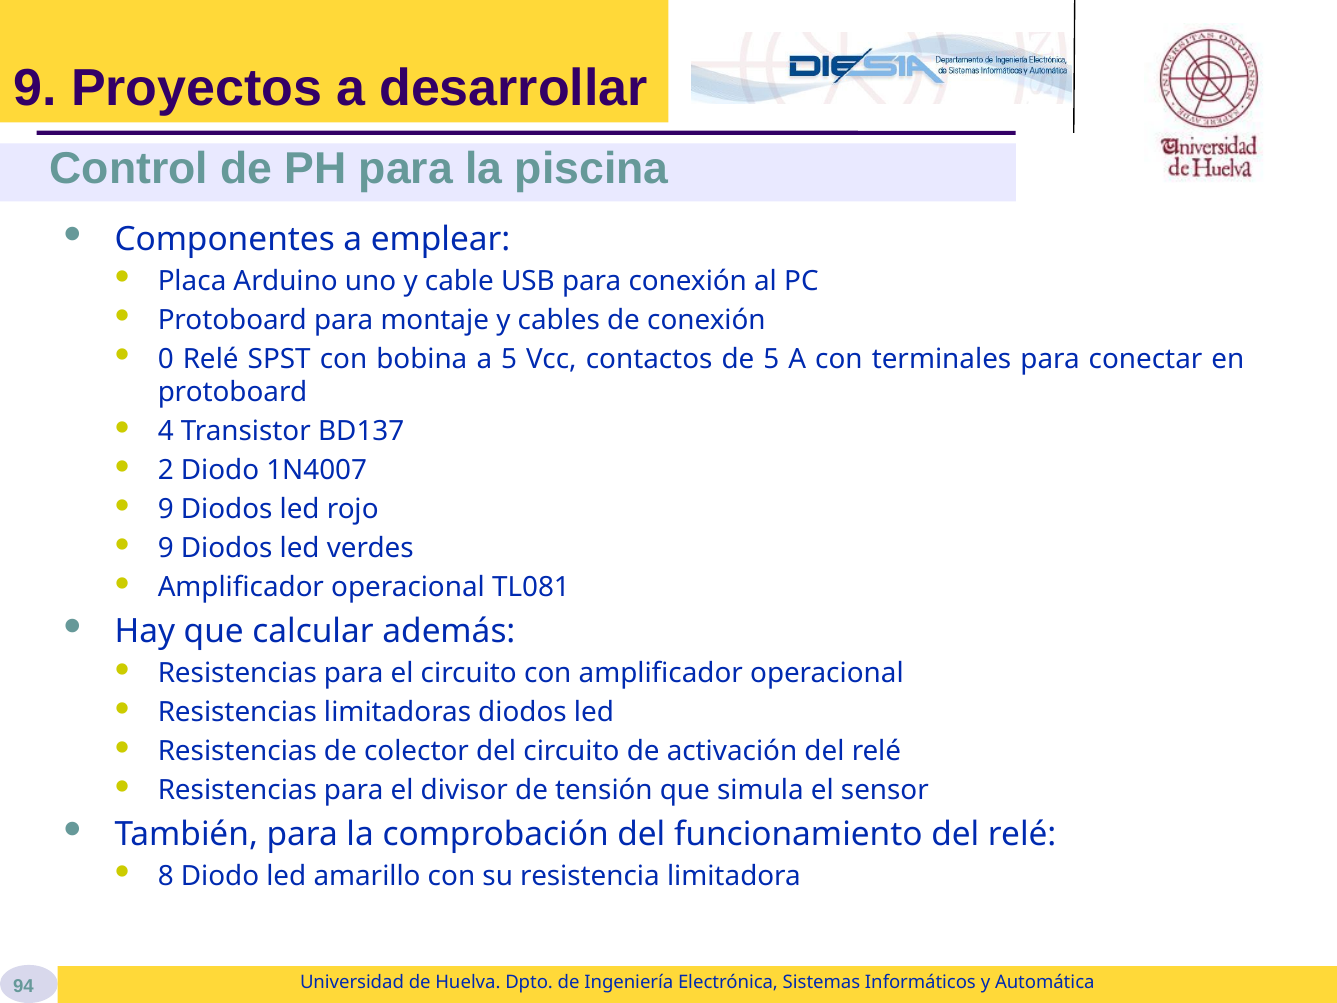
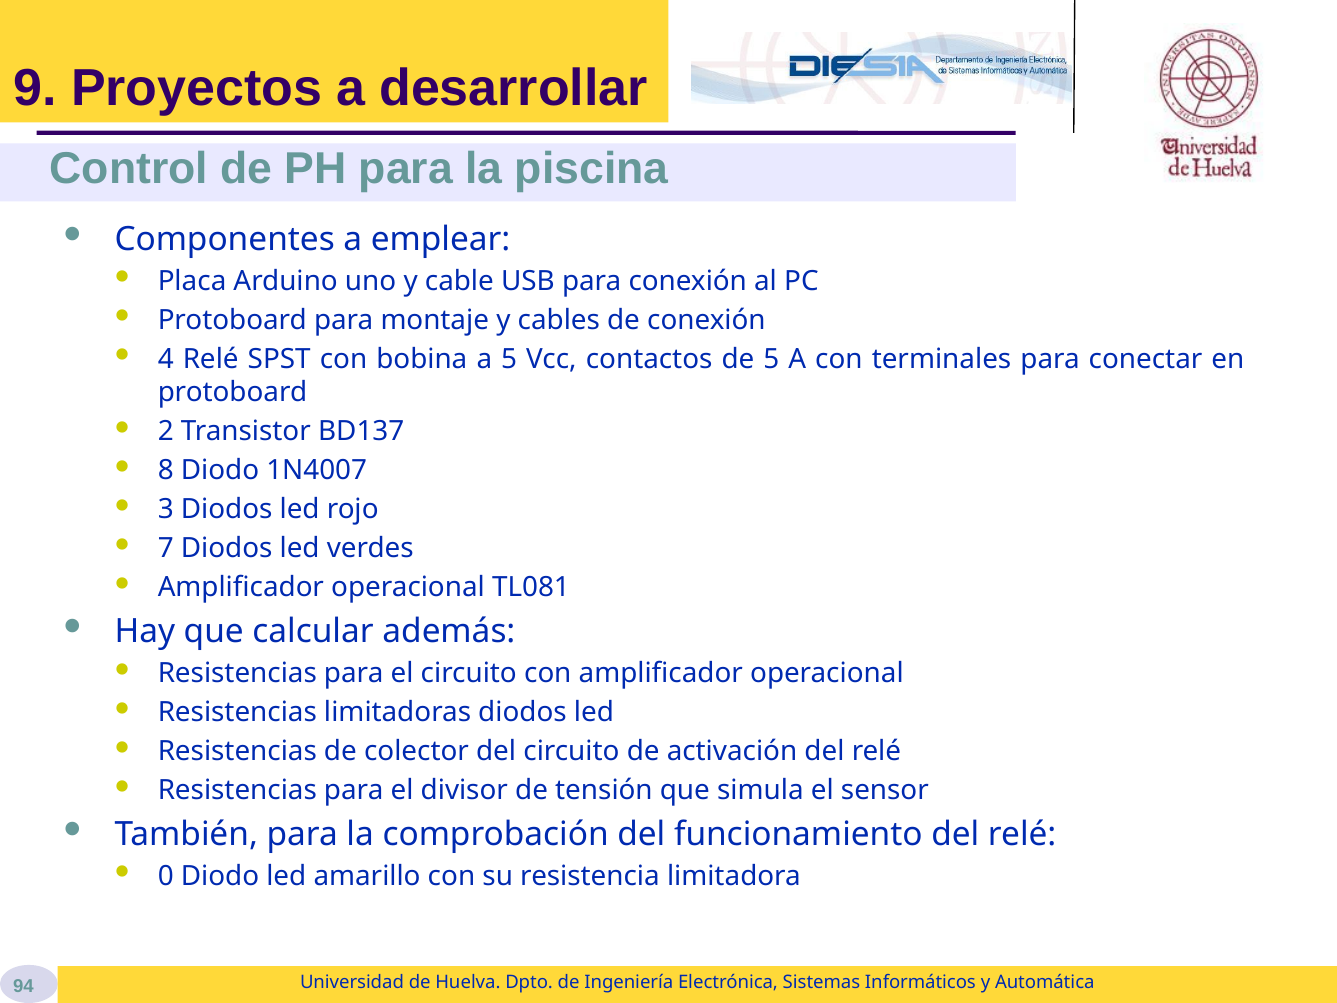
0: 0 -> 4 (166, 359)
4: 4 -> 2 (166, 432)
2: 2 -> 8 (166, 471)
9: 9 -> 3 (166, 510)
9: 9 -> 7 (166, 549)
8: 8 -> 0 (166, 876)
